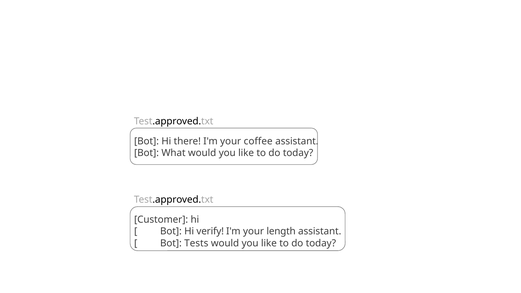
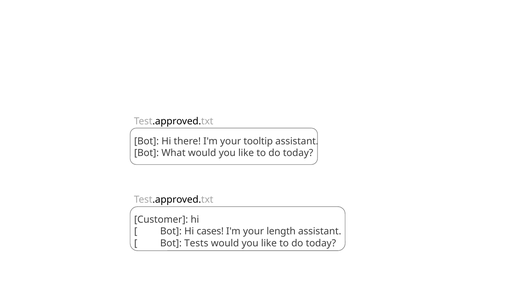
coffee: coffee -> tooltip (258, 141)
verify: verify -> cases (210, 231)
